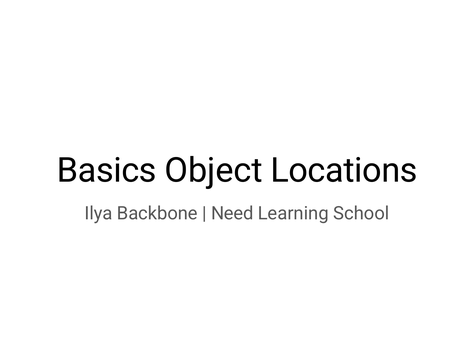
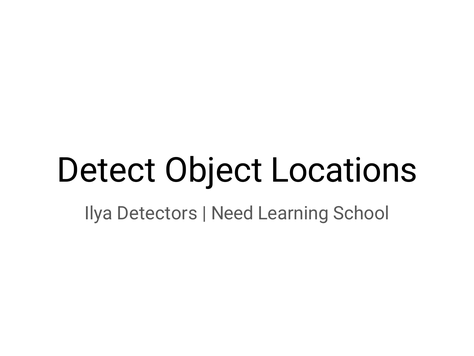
Basics: Basics -> Detect (107, 170)
Backbone: Backbone -> Detectors (157, 213)
